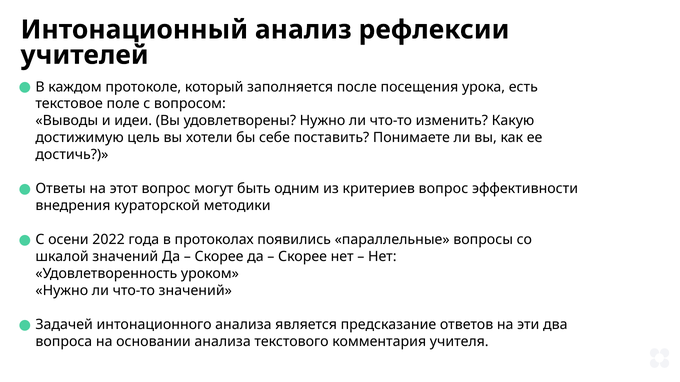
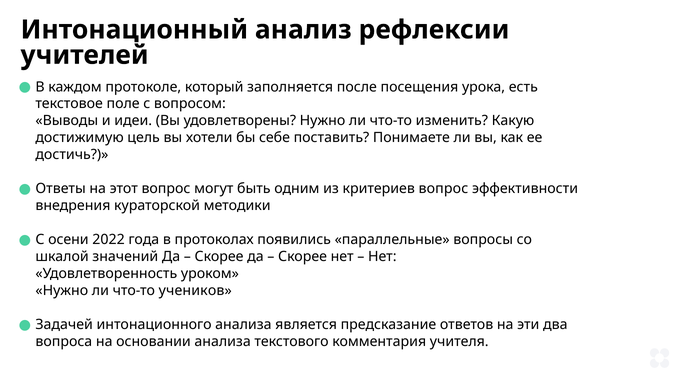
что-то значений: значений -> учеников (195, 291)
